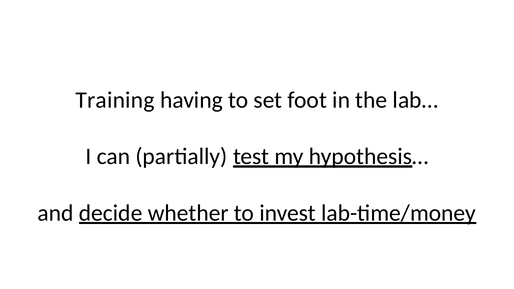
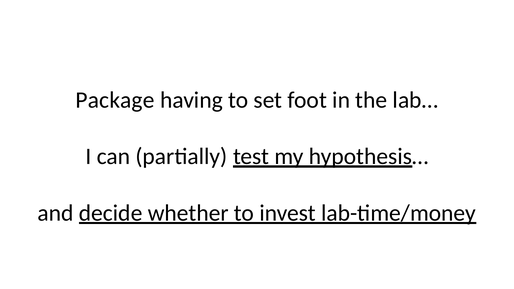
Training: Training -> Package (115, 100)
